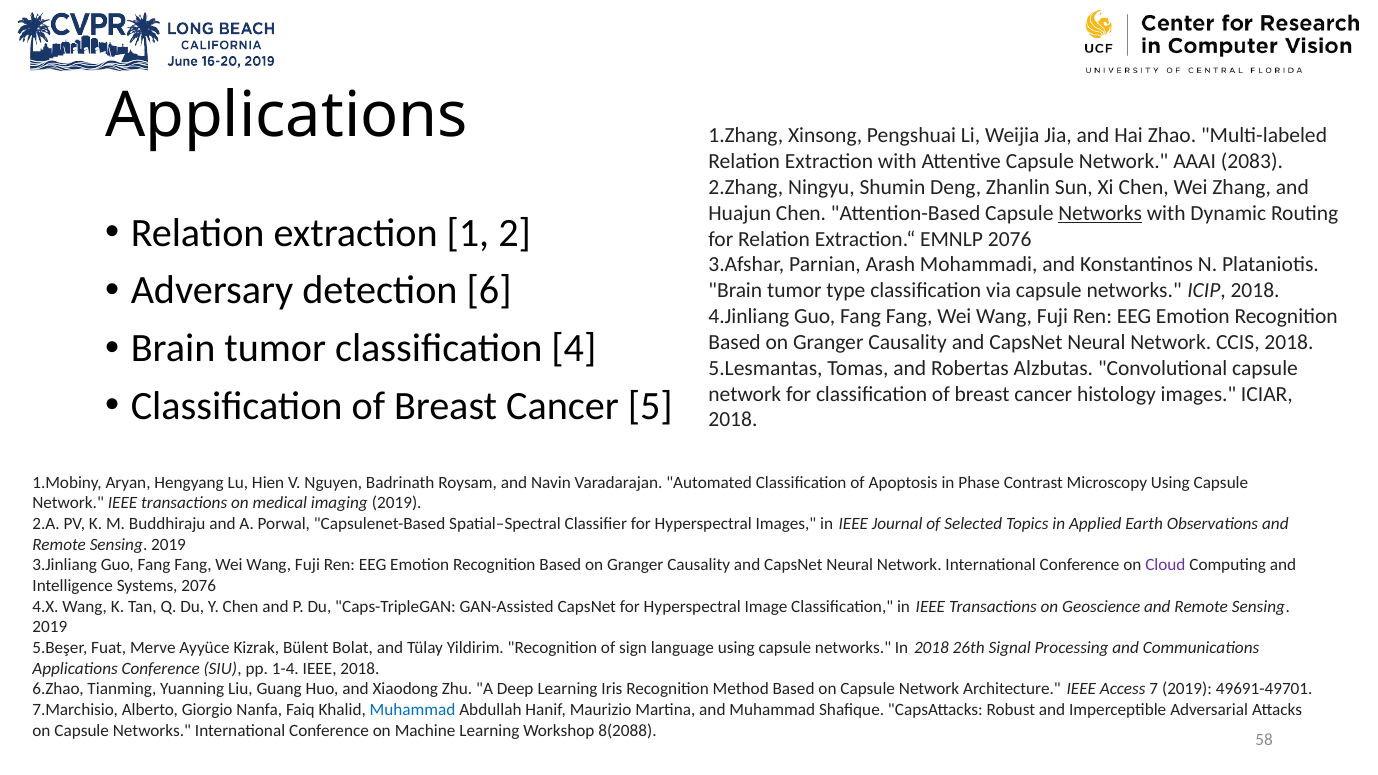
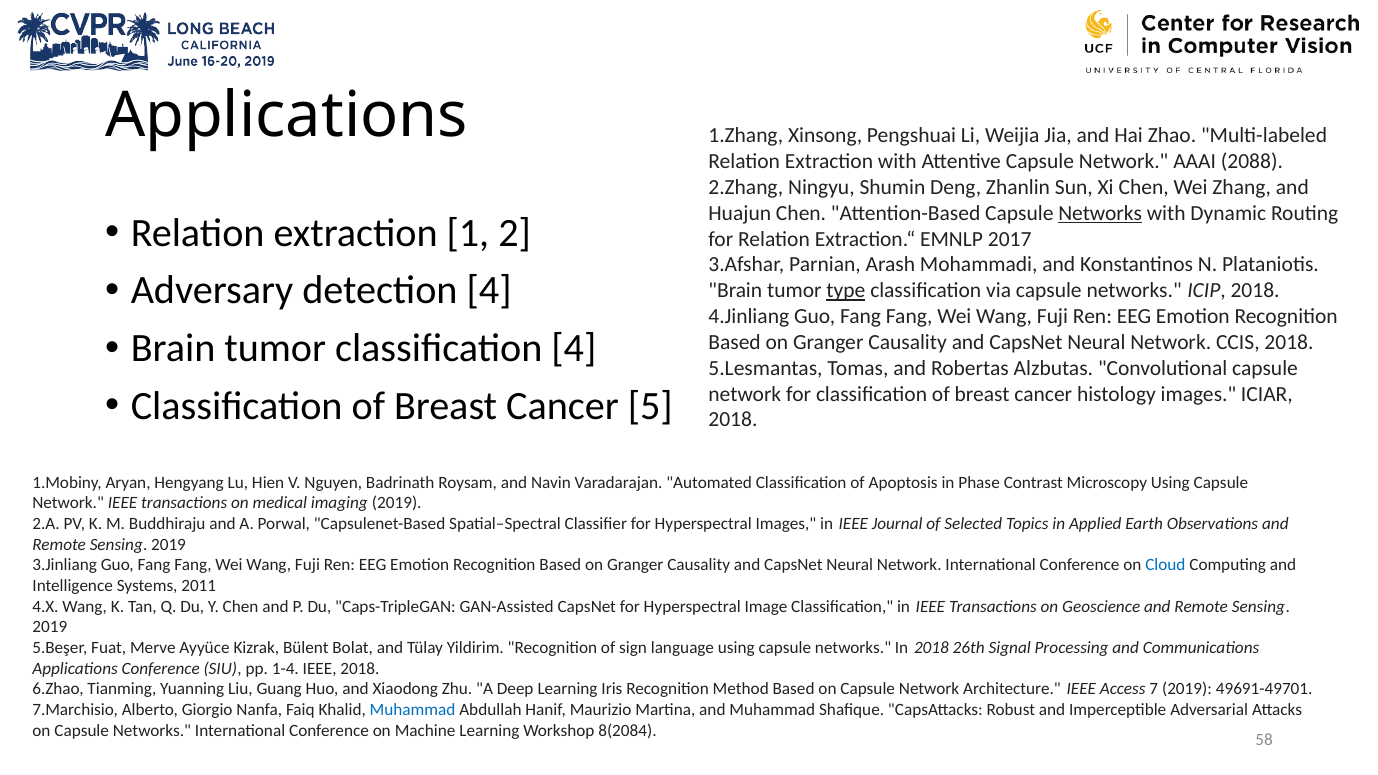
2083: 2083 -> 2088 (1252, 161)
EMNLP 2076: 2076 -> 2017 (1010, 239)
detection 6: 6 -> 4 (489, 291)
type underline: none -> present (846, 291)
Cloud colour: purple -> blue (1165, 565)
Systems 2076: 2076 -> 2011 (199, 586)
8(2088: 8(2088 -> 8(2084 (627, 731)
